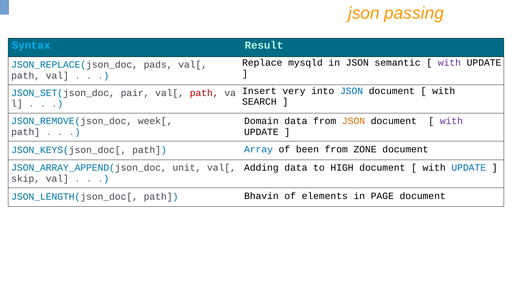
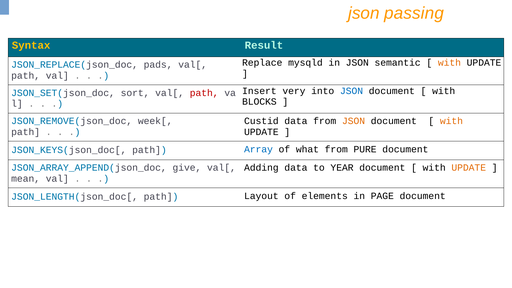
Syntax colour: light blue -> yellow (31, 45)
with colour: purple -> orange (449, 63)
pair: pair -> sort (135, 93)
SEARCH: SEARCH -> BLOCKS (259, 102)
Domain: Domain -> Custid (261, 121)
with colour: purple -> orange (451, 121)
been: been -> what (307, 149)
ZONE: ZONE -> PURE (365, 149)
unit: unit -> give (187, 168)
HIGH: HIGH -> YEAR (342, 168)
UPDATE colour: blue -> orange (469, 168)
skip: skip -> mean (26, 179)
Bhavin: Bhavin -> Layout (261, 196)
